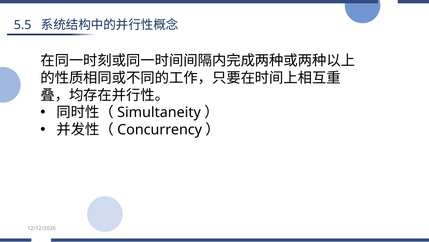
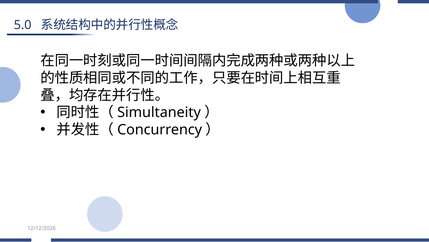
5.5: 5.5 -> 5.0 (23, 25)
